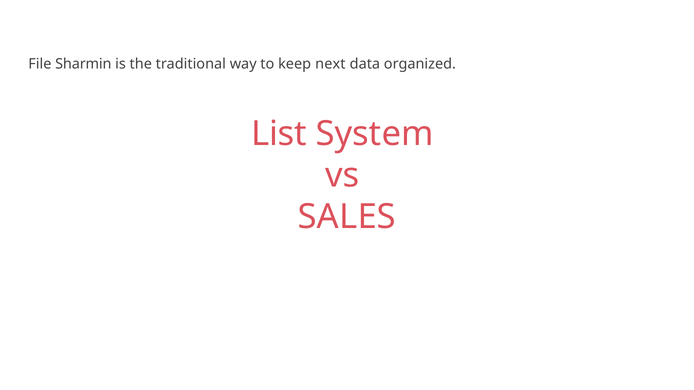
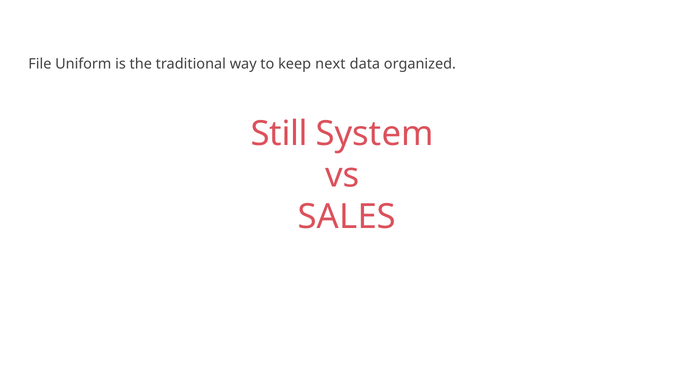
Sharmin: Sharmin -> Uniform (83, 64)
List: List -> Still (279, 134)
